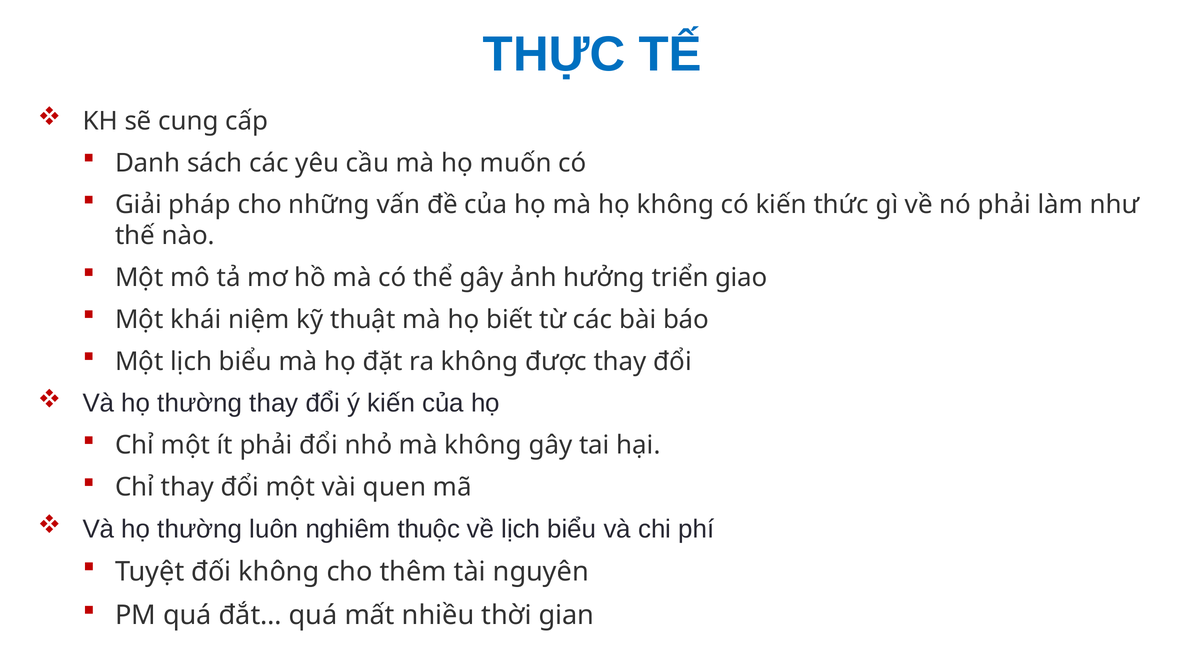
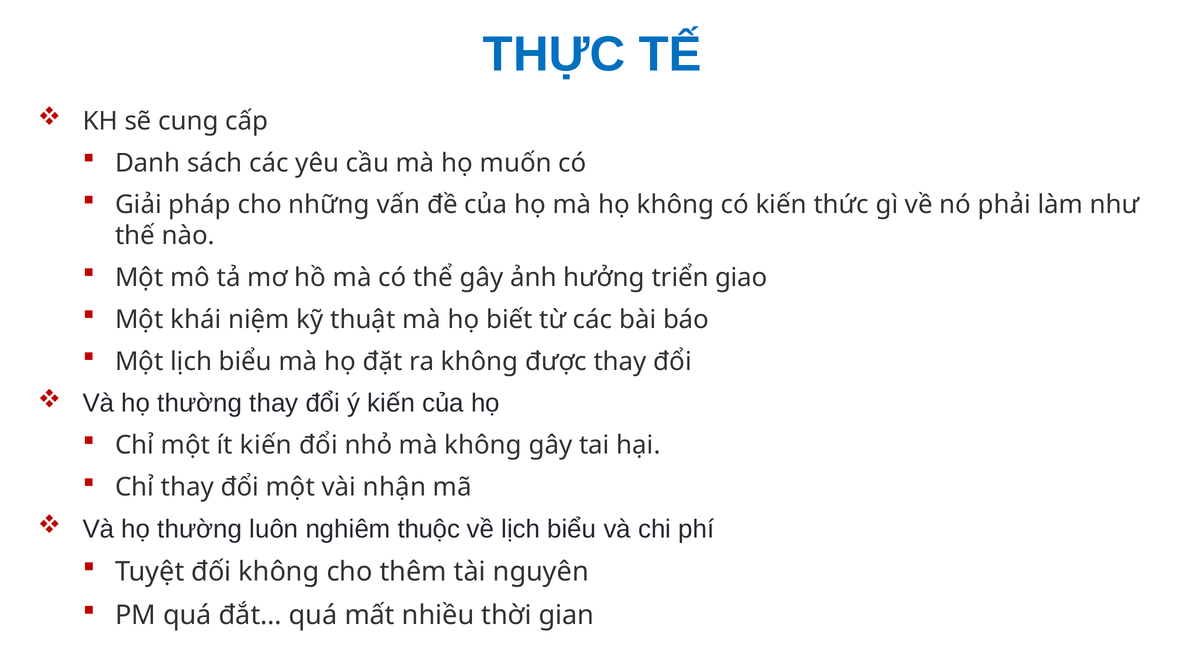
ít phải: phải -> kiến (266, 445)
quen: quen -> nhận (394, 487)
